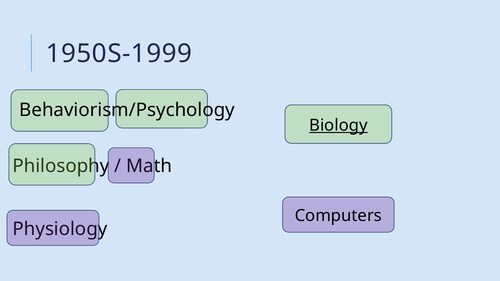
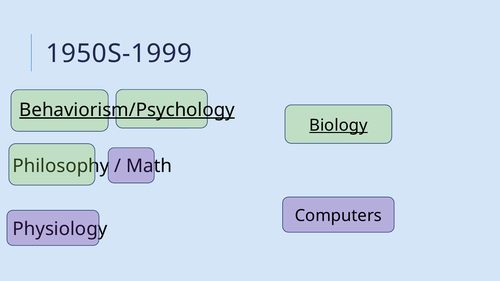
Behaviorism/Psychology underline: none -> present (127, 110)
